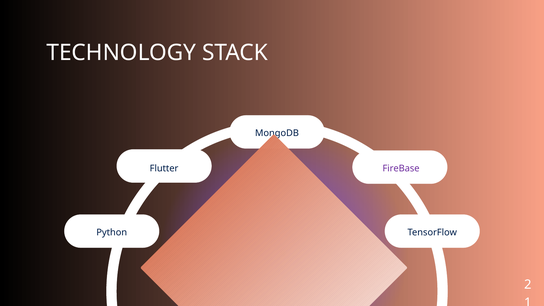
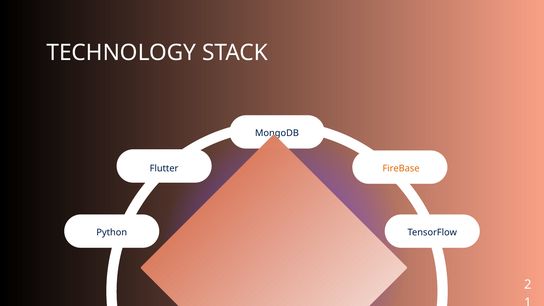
FireBase colour: purple -> orange (401, 168)
